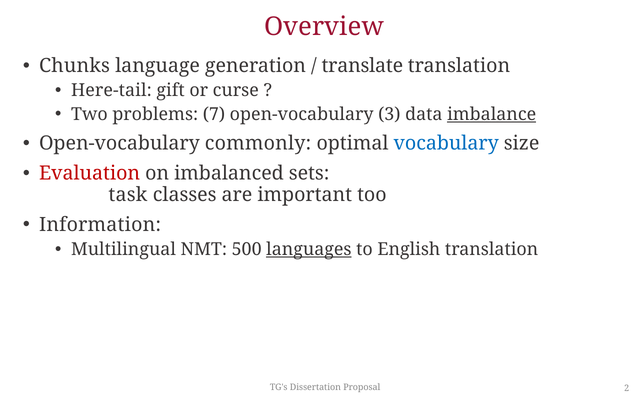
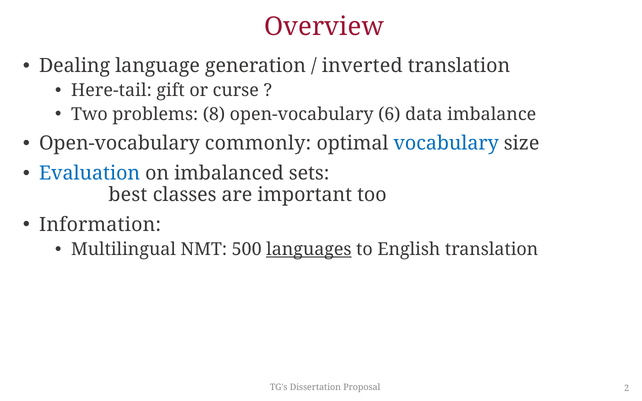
Chunks: Chunks -> Dealing (75, 66)
translate: translate -> inverted (362, 66)
7: 7 -> 8 (214, 114)
3: 3 -> 6 (389, 114)
imbalance underline: present -> none (492, 114)
Evaluation colour: red -> blue (90, 174)
task: task -> best (128, 195)
